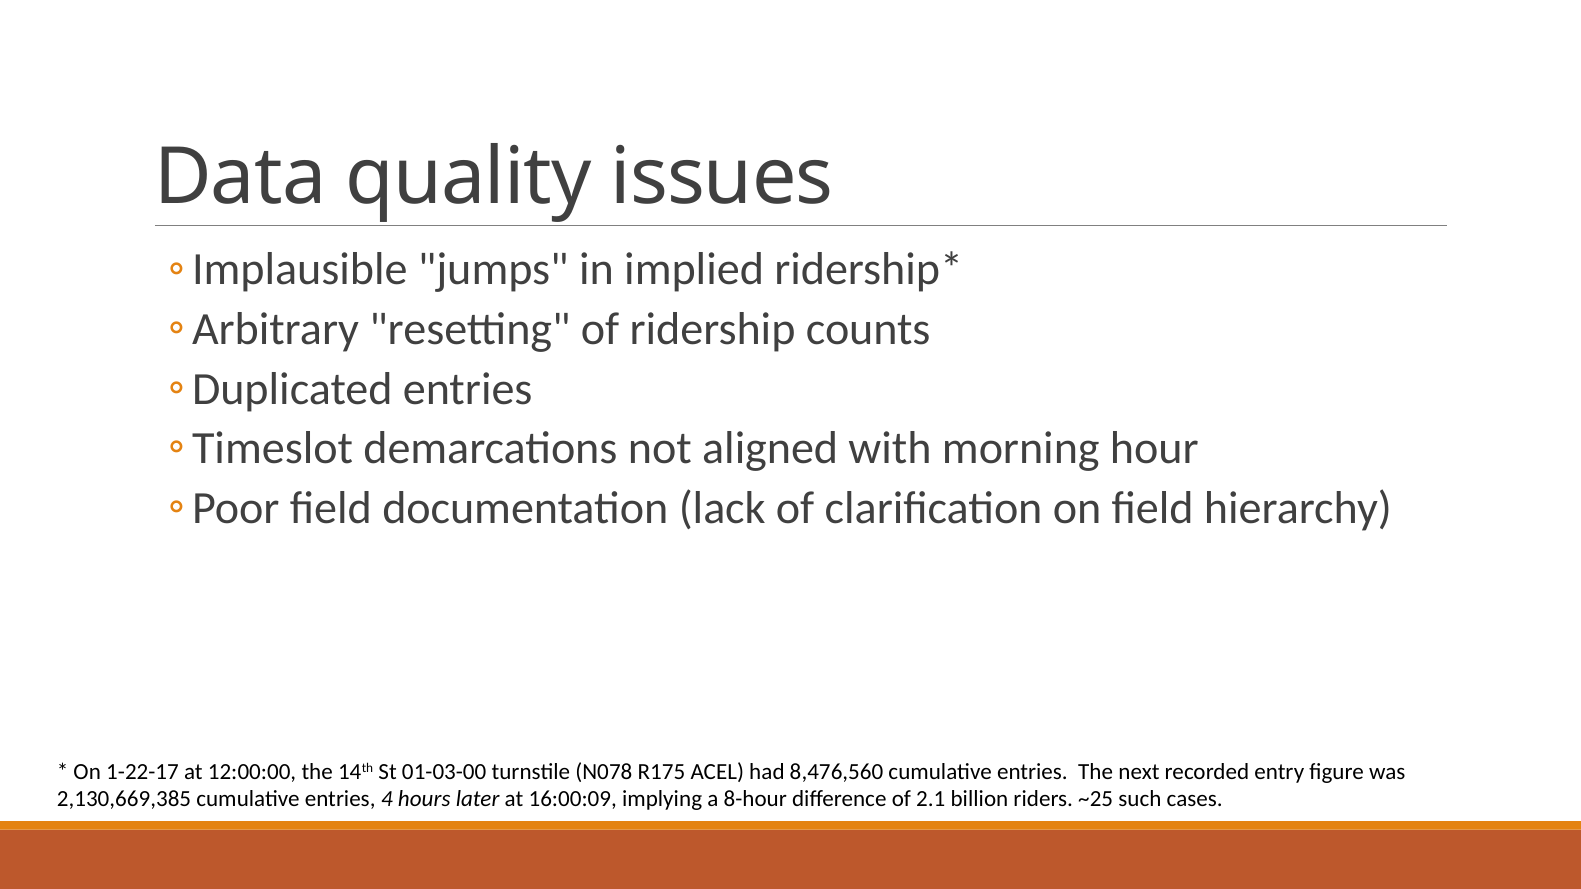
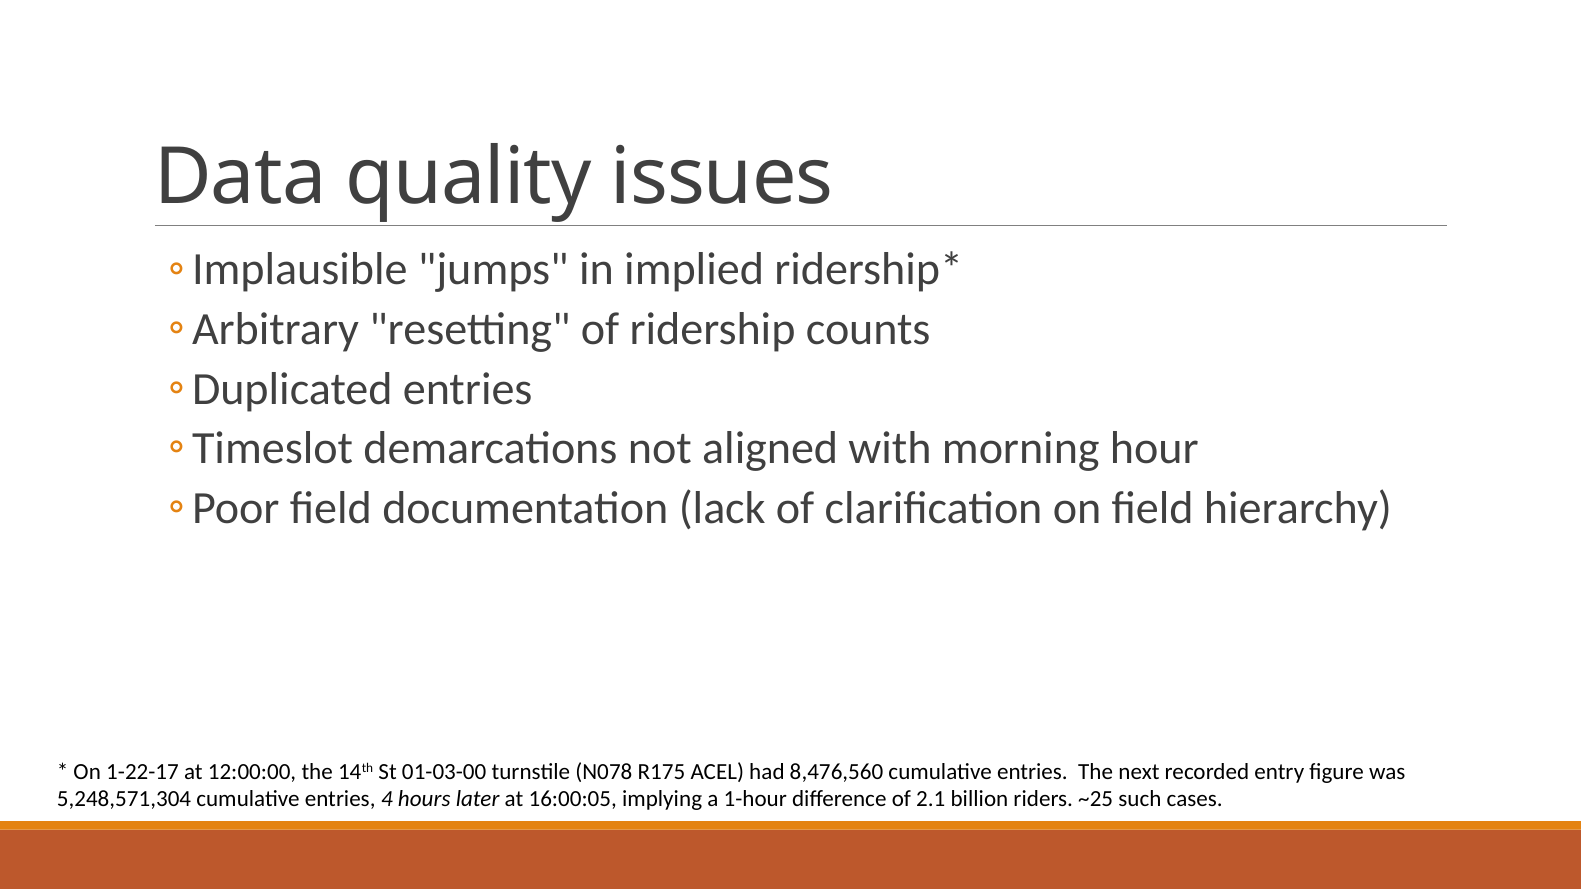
2,130,669,385: 2,130,669,385 -> 5,248,571,304 (124, 800)
16:00:09: 16:00:09 -> 16:00:05 (573, 800)
8-hour: 8-hour -> 1-hour (755, 800)
